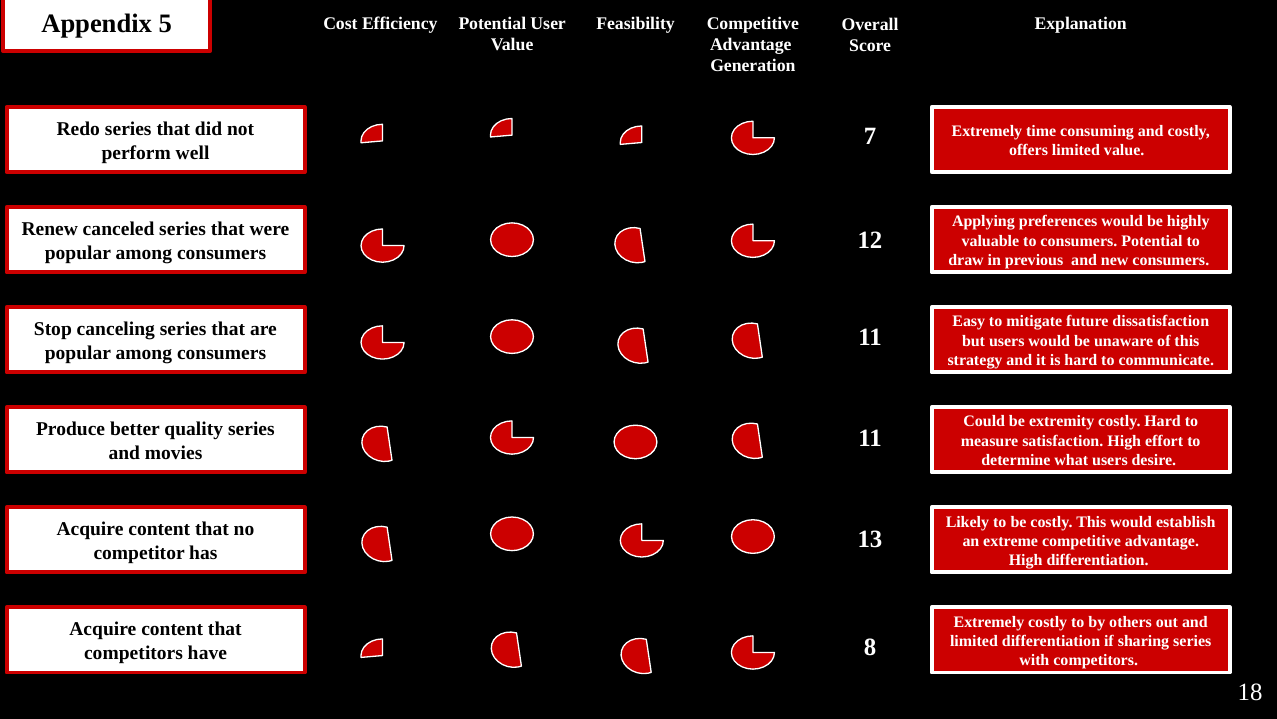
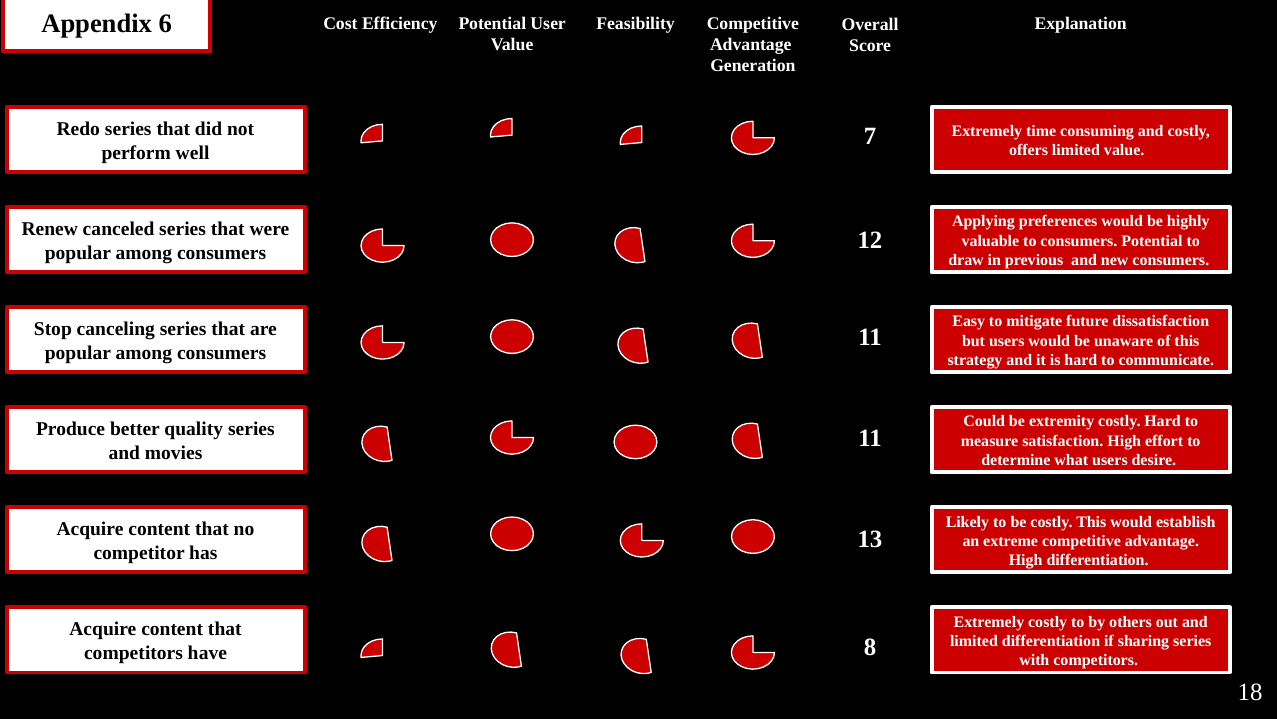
5: 5 -> 6 (165, 24)
